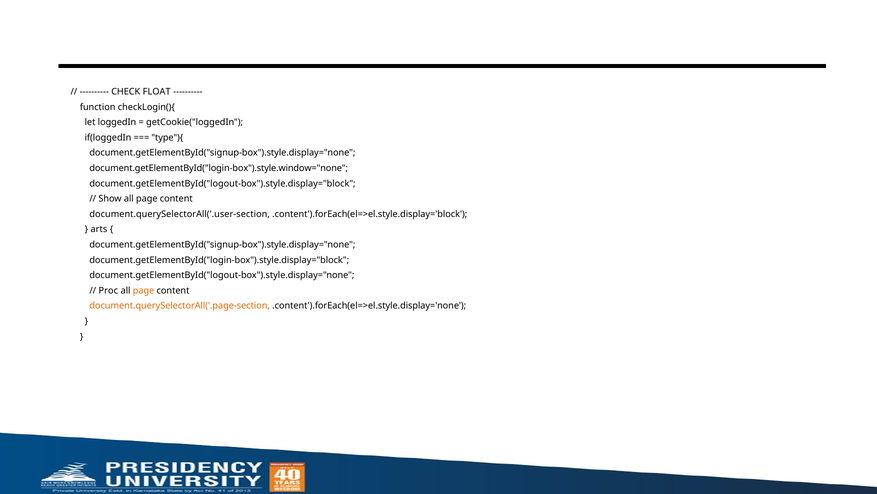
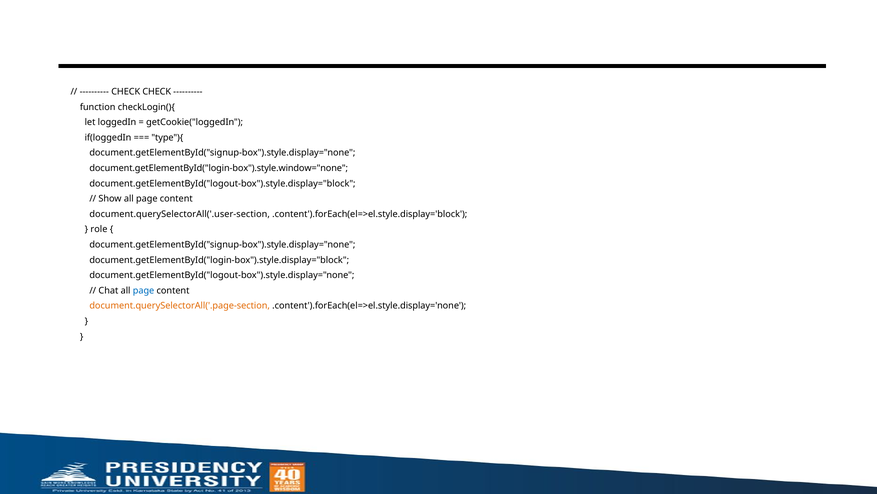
CHECK FLOAT: FLOAT -> CHECK (157, 92)
arts: arts -> role (99, 229)
Proc: Proc -> Chat (108, 290)
page colour: orange -> blue (144, 290)
